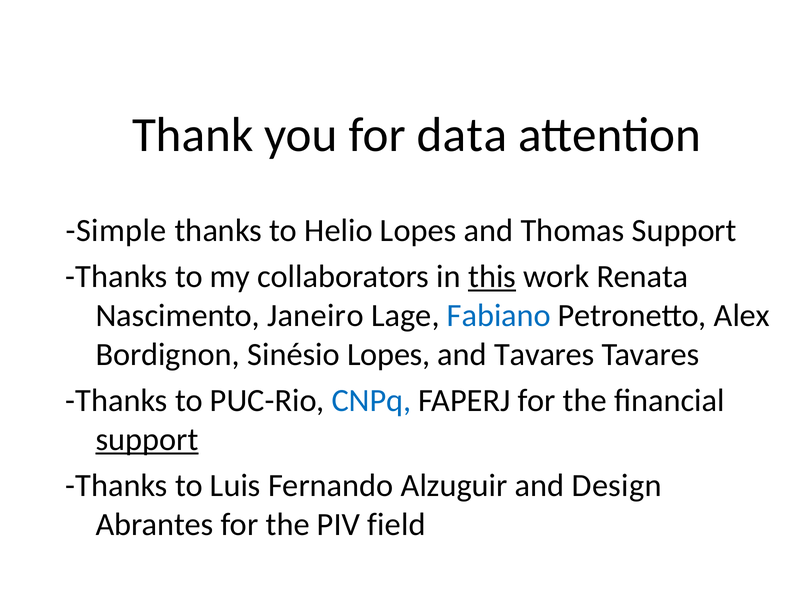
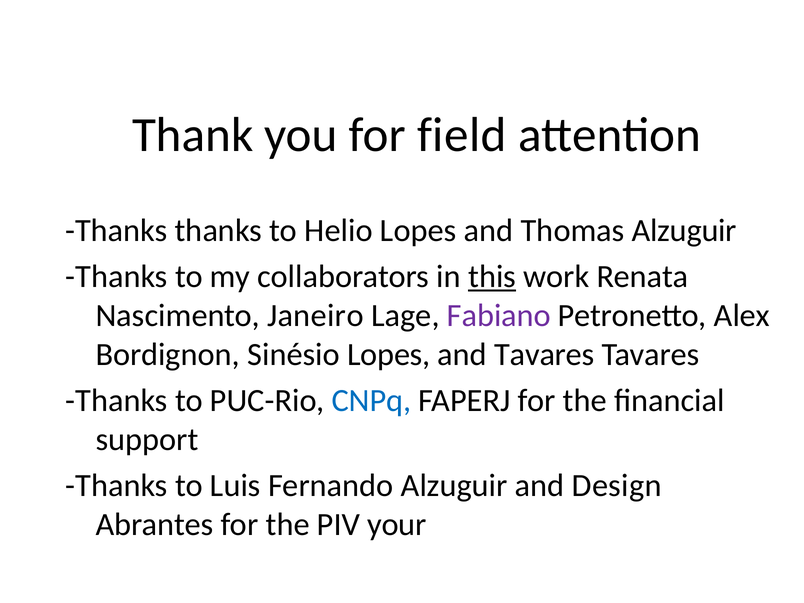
data: data -> field (462, 135)
Simple: Simple -> Thanks (116, 231)
Thomas Support: Support -> Alzuguir (684, 231)
Fabiano colour: blue -> purple (499, 316)
support underline: present -> none (147, 439)
field: field -> your (397, 524)
